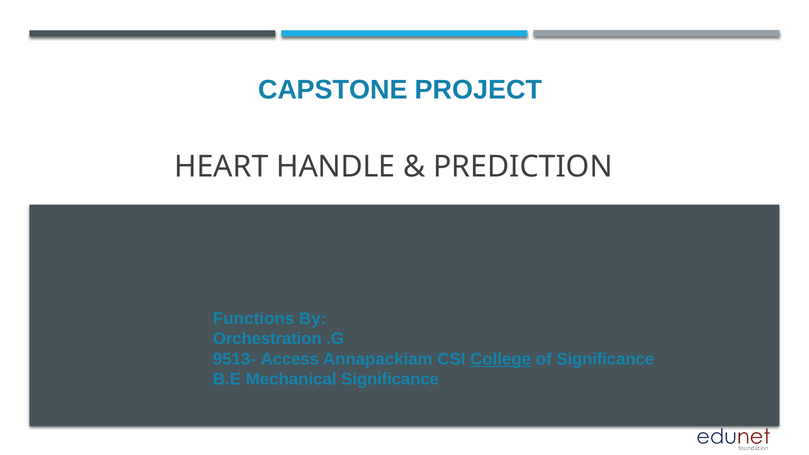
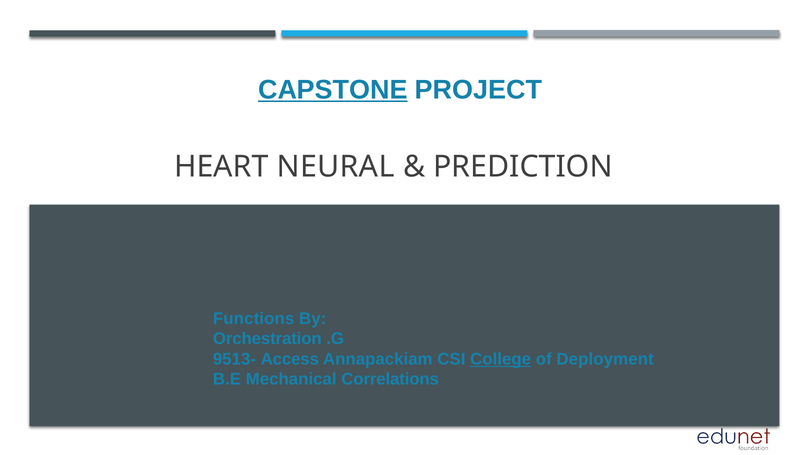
CAPSTONE underline: none -> present (333, 90)
HANDLE: HANDLE -> NEURAL (336, 167)
of Significance: Significance -> Deployment (605, 359)
Mechanical Significance: Significance -> Correlations (390, 379)
